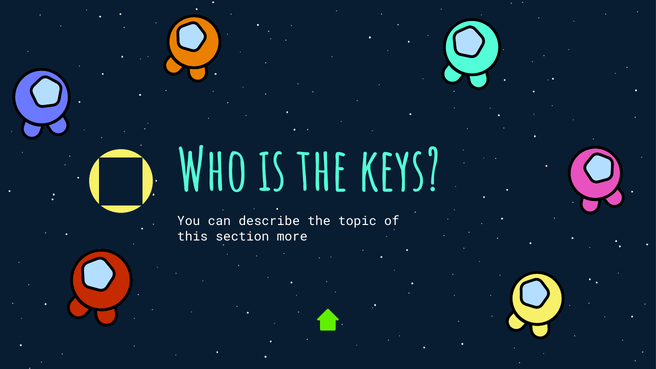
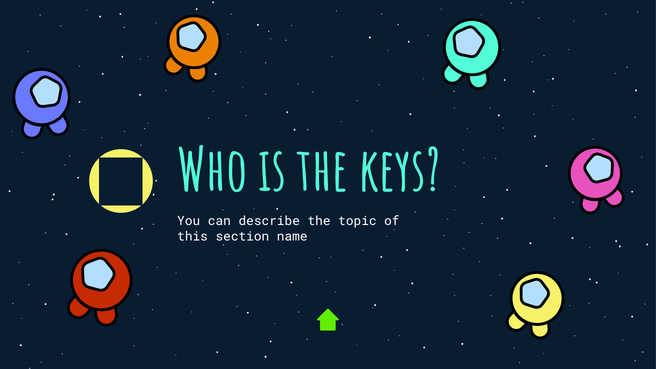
more: more -> name (292, 237)
